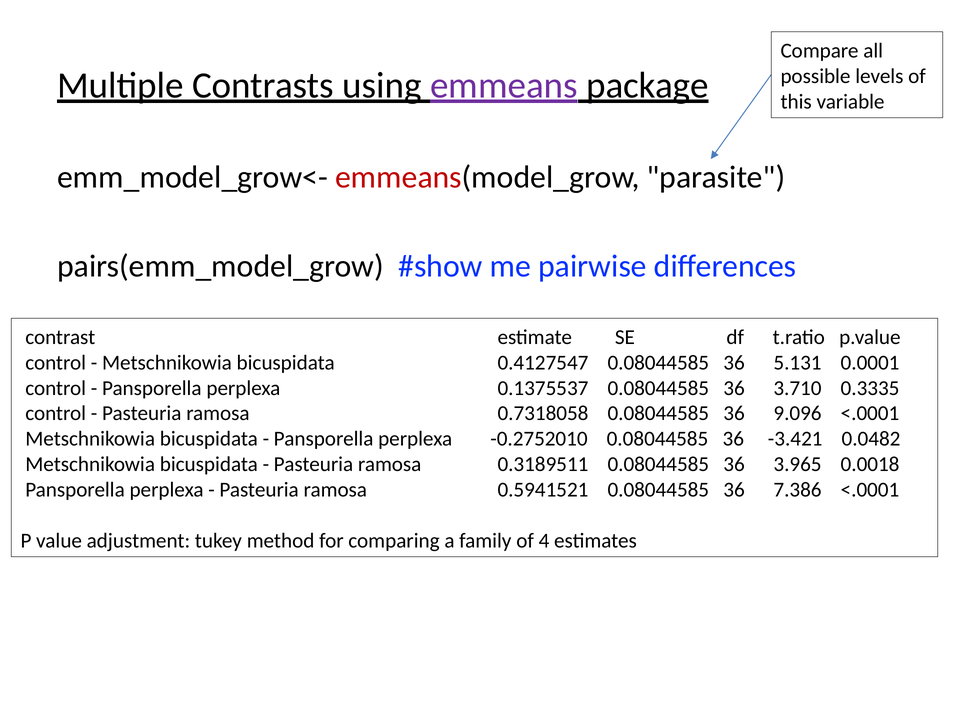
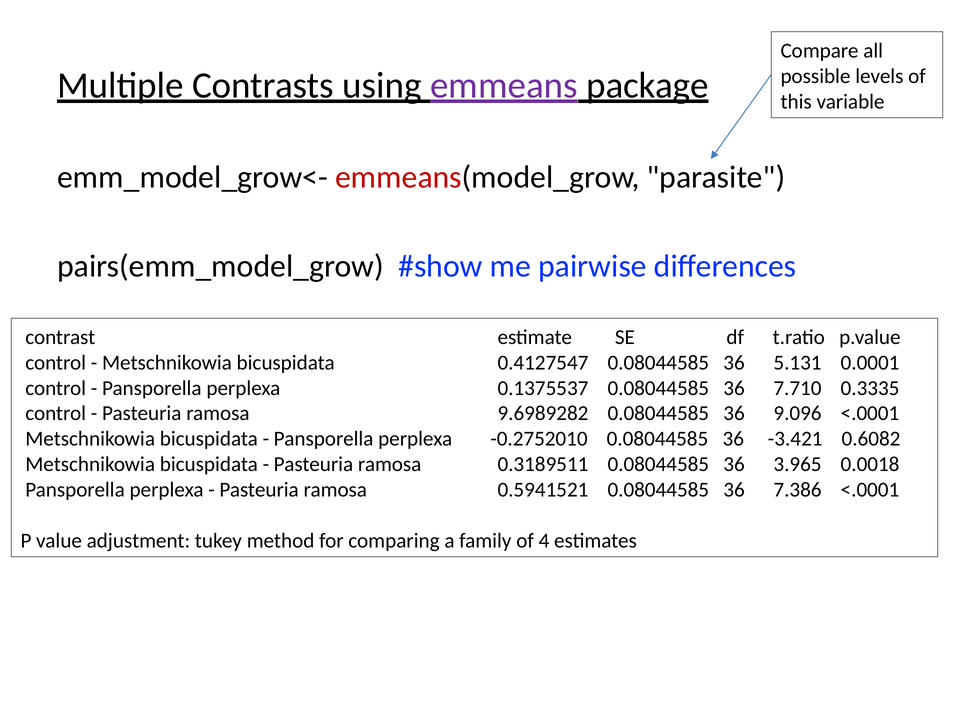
3.710: 3.710 -> 7.710 (797, 388)
0.7318058: 0.7318058 -> 9.6989282 (543, 413)
0.0482: 0.0482 -> 0.6082 (871, 439)
